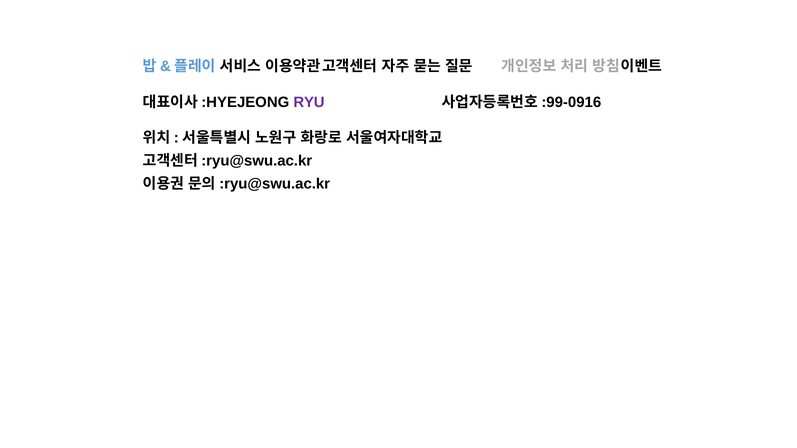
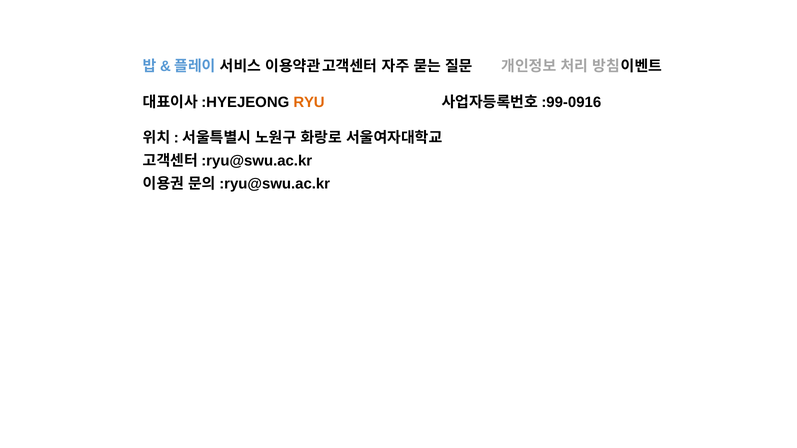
RYU colour: purple -> orange (309, 102)
